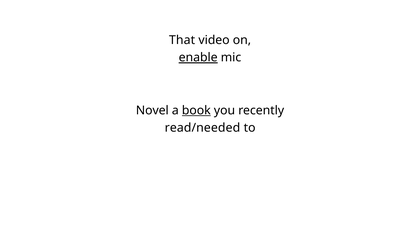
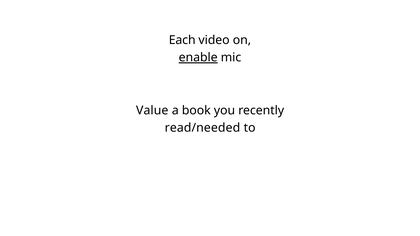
That: That -> Each (182, 40)
Novel: Novel -> Value (152, 110)
book underline: present -> none (196, 110)
